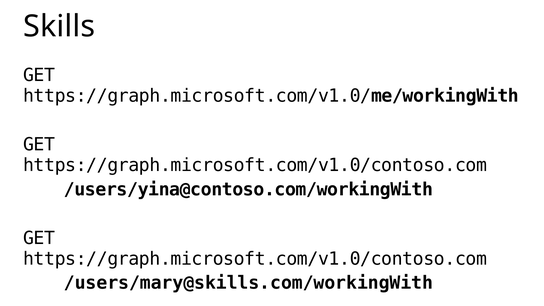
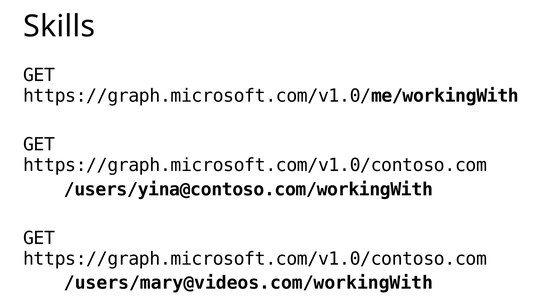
/users/mary@skills.com/workingWith: /users/mary@skills.com/workingWith -> /users/mary@videos.com/workingWith (249, 283)
